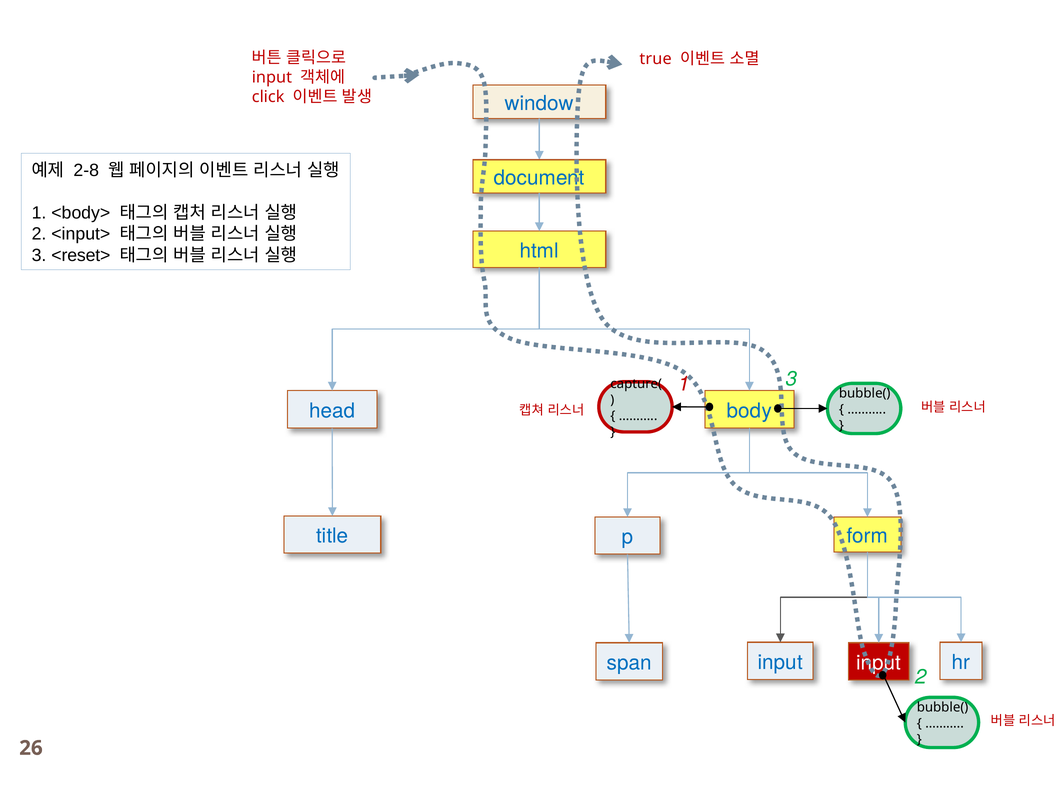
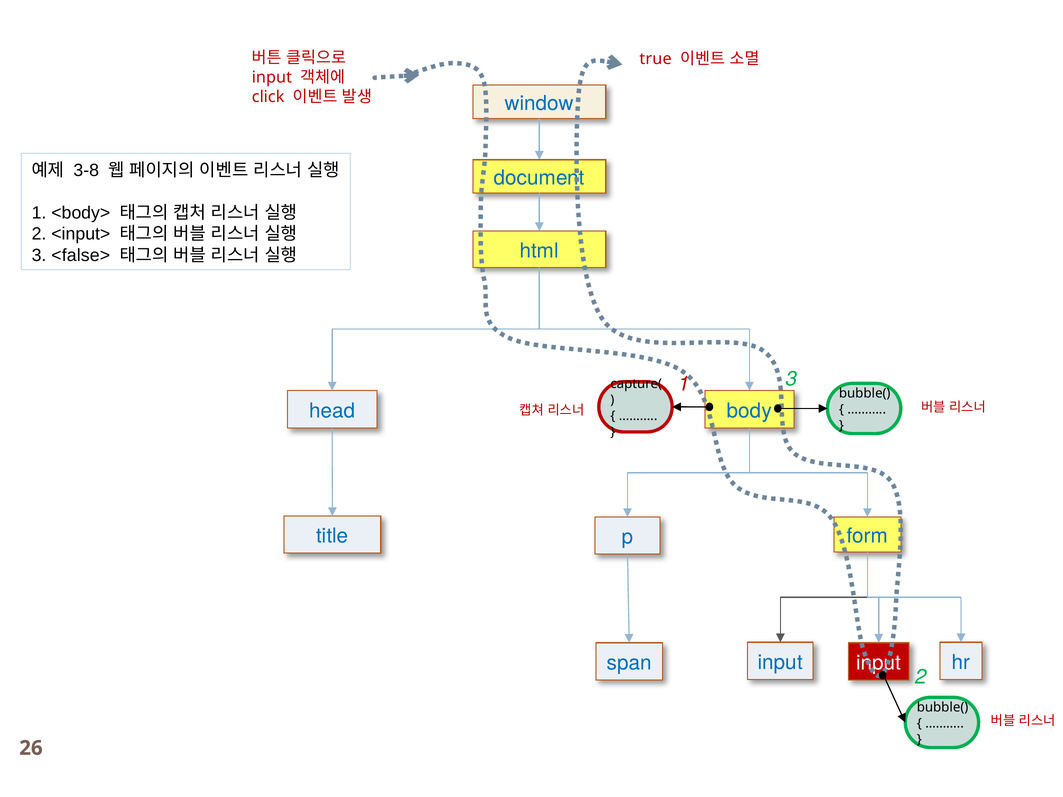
2-8: 2-8 -> 3-8 (86, 170)
<reset>: <reset> -> <false> (81, 255)
